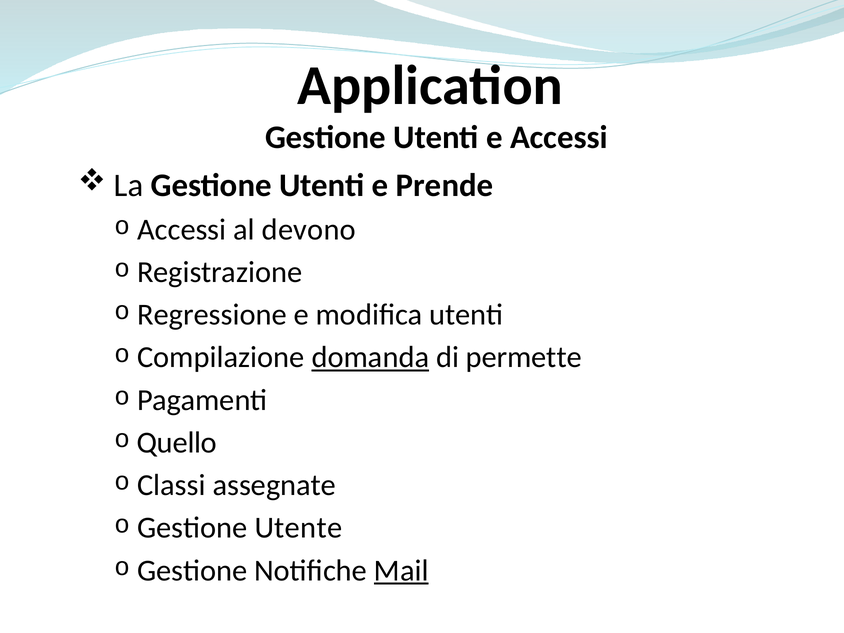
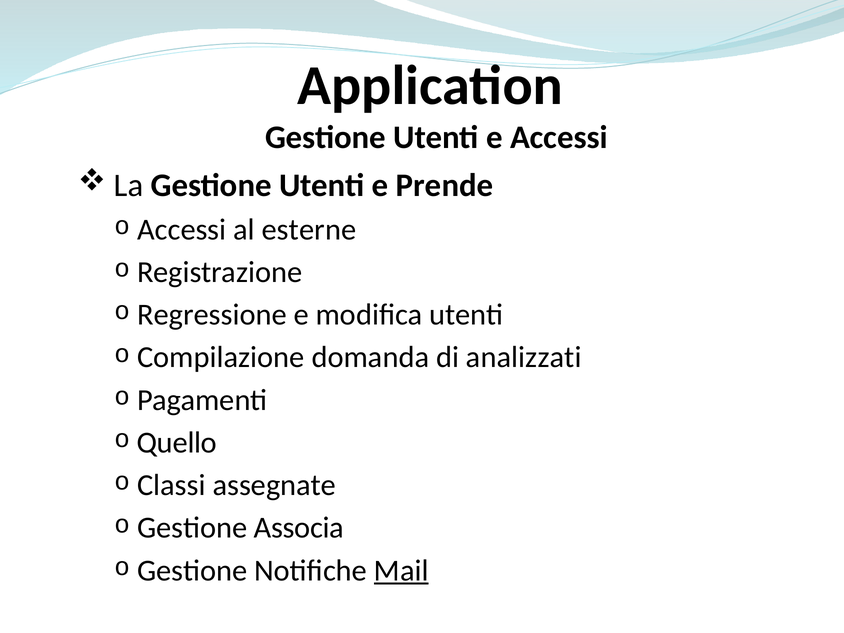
devono: devono -> esterne (309, 229)
domanda underline: present -> none (370, 357)
permette: permette -> analizzati (524, 357)
Utente: Utente -> Associa (299, 528)
